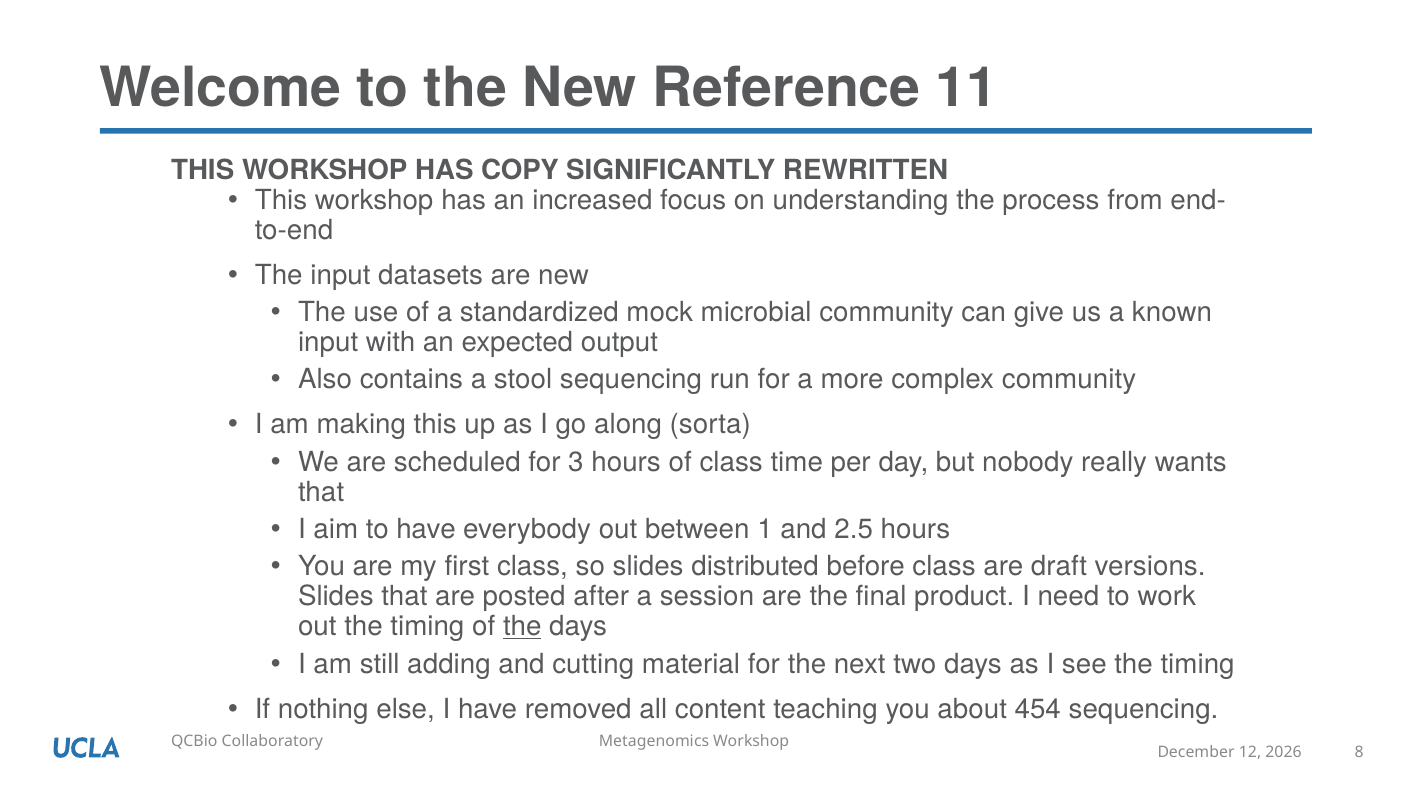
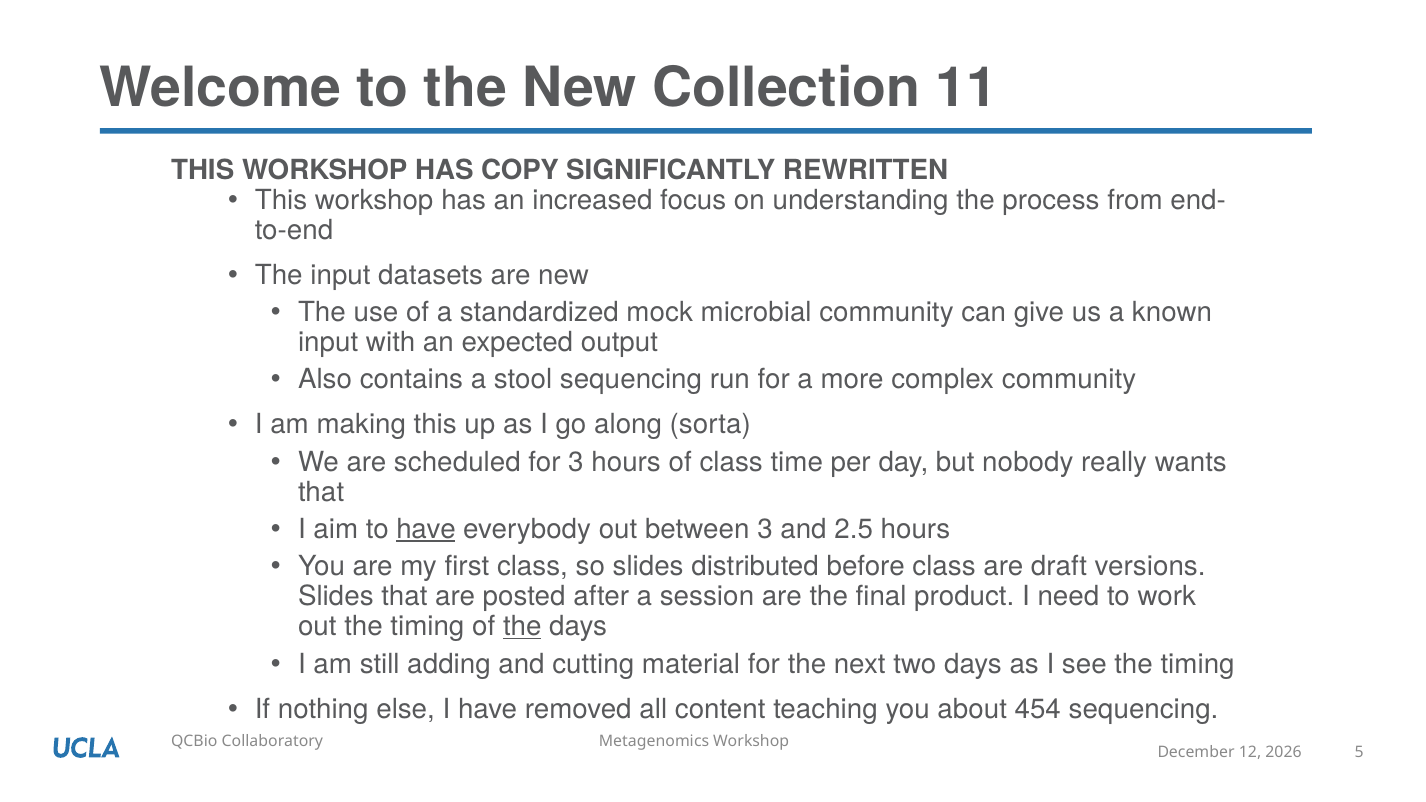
Reference: Reference -> Collection (786, 88)
have underline: none -> present (426, 529)
between 1: 1 -> 3 (765, 529)
8: 8 -> 5 (1359, 752)
